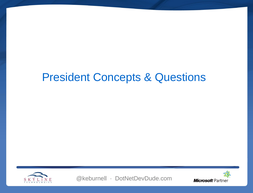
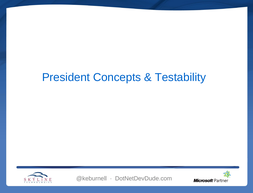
Questions: Questions -> Testability (180, 77)
